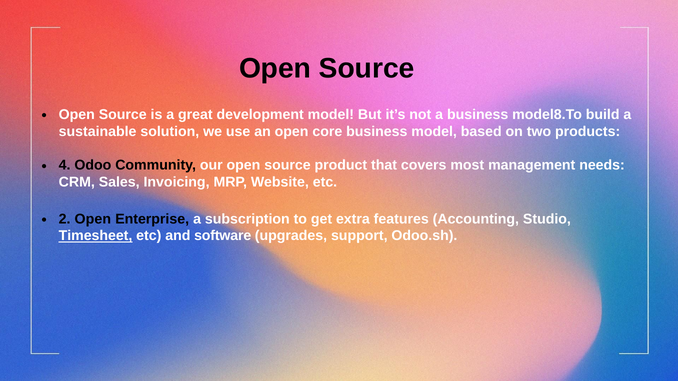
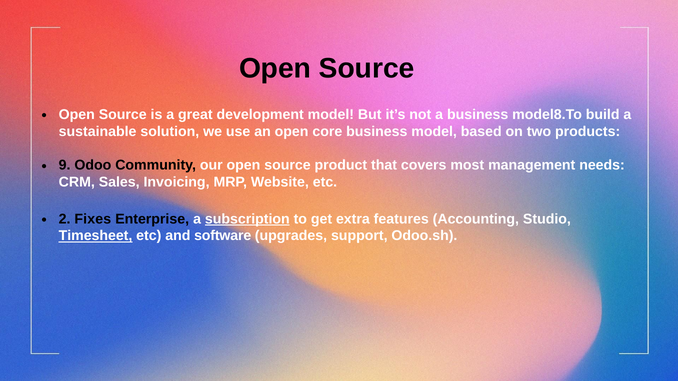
4: 4 -> 9 (65, 165)
2 Open: Open -> Fixes (93, 219)
subscription underline: none -> present (247, 219)
